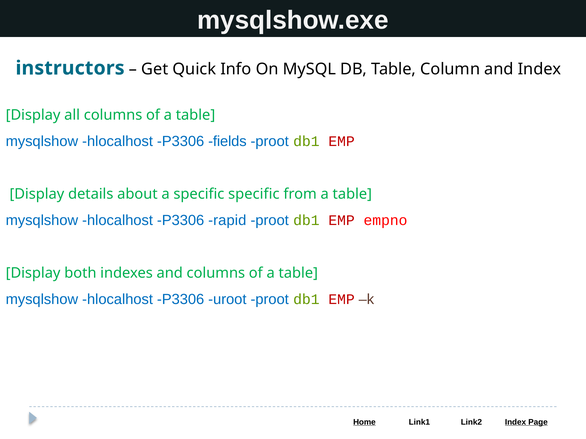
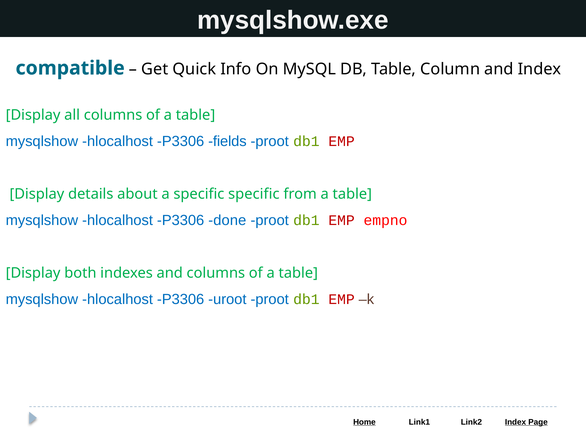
instructors: instructors -> compatible (70, 68)
rapid: rapid -> done (227, 221)
